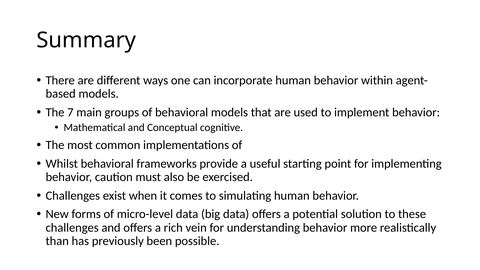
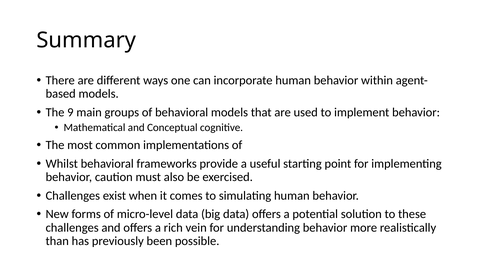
7: 7 -> 9 (70, 112)
